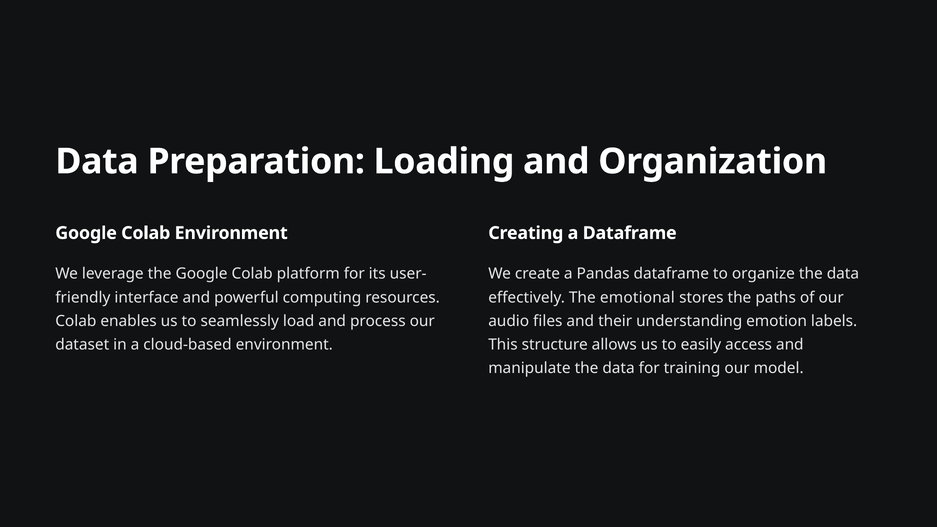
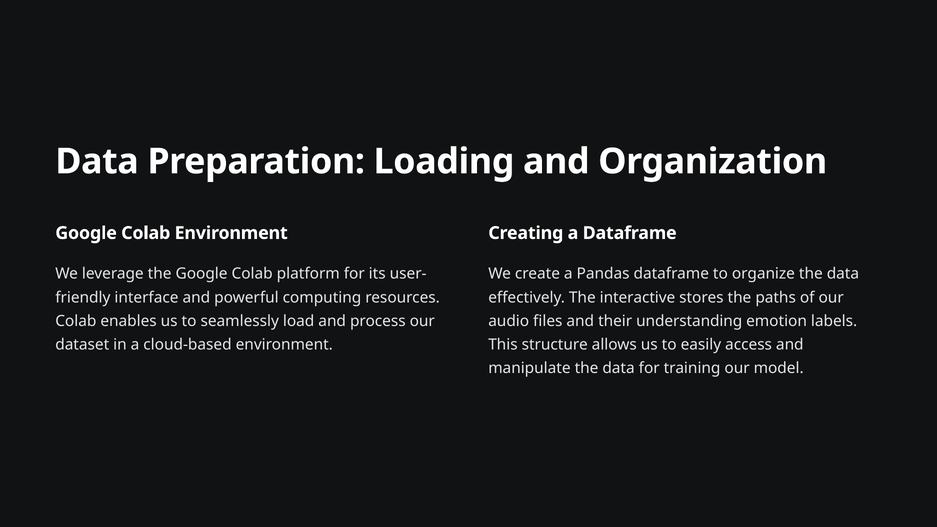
emotional: emotional -> interactive (637, 297)
